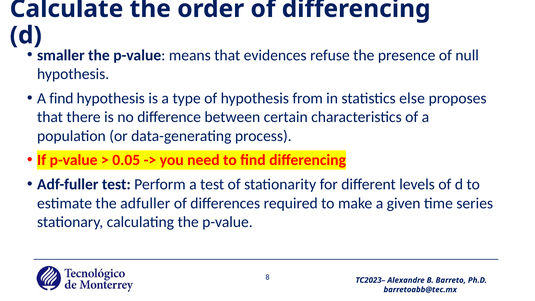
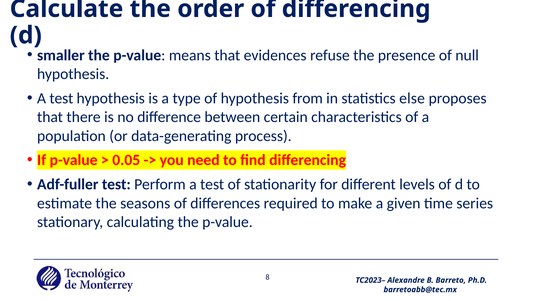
find: find -> test (61, 98)
adfuller: adfuller -> seasons (145, 203)
